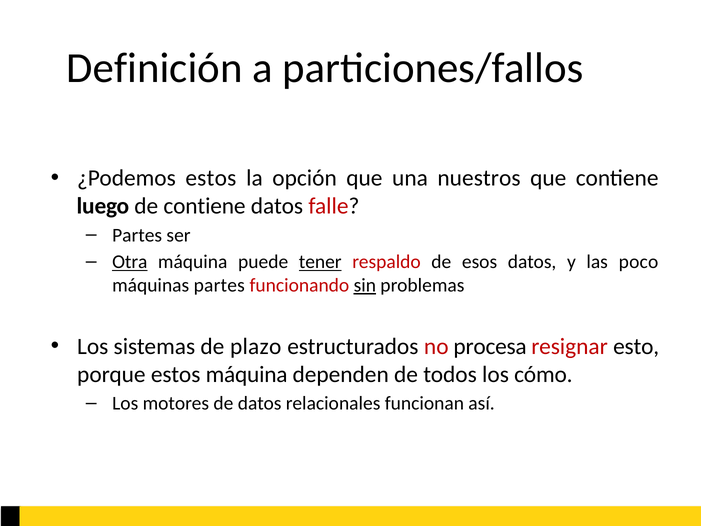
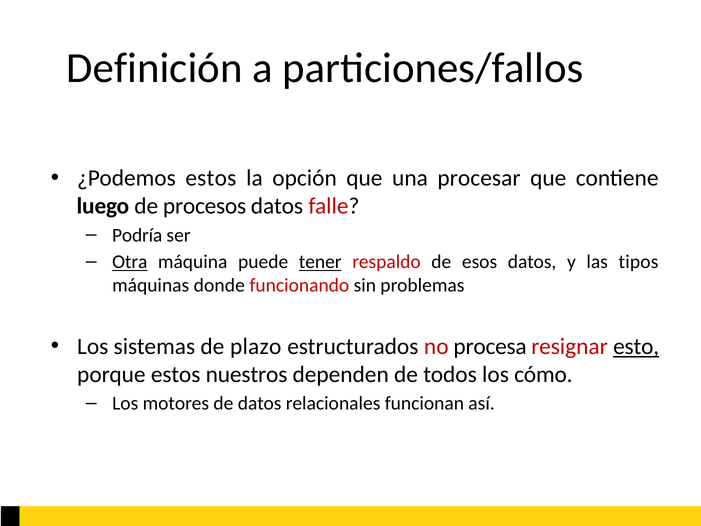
nuestros: nuestros -> procesar (479, 178)
de contiene: contiene -> procesos (205, 206)
Partes: Partes -> Podría (137, 235)
poco: poco -> tipos (638, 262)
máquinas partes: partes -> donde (219, 285)
sin underline: present -> none (365, 285)
esto underline: none -> present (636, 346)
estos máquina: máquina -> nuestros (247, 374)
